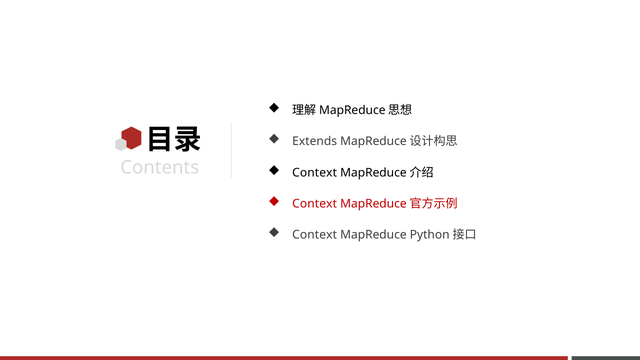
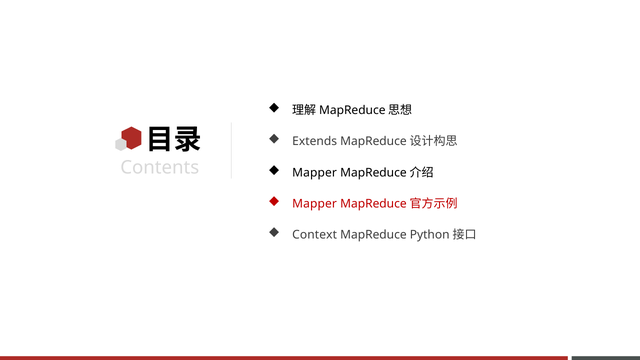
Context: Context -> Mapper (315, 173)
Context: Context -> Mapper (315, 204)
